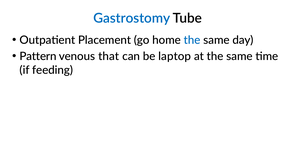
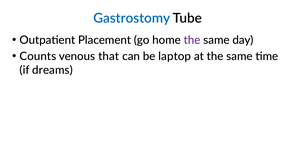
the colour: blue -> purple (192, 40)
Pattern: Pattern -> Counts (38, 56)
feeding: feeding -> dreams (52, 70)
